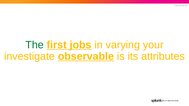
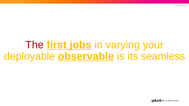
The colour: green -> red (35, 45)
investigate: investigate -> deployable (30, 56)
attributes: attributes -> seamless (163, 56)
